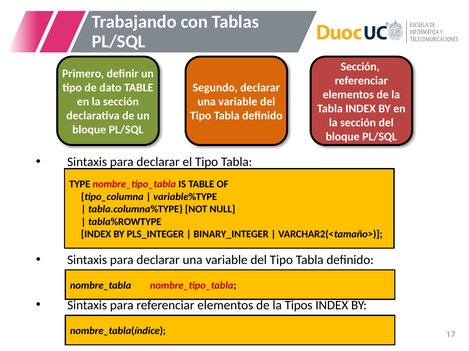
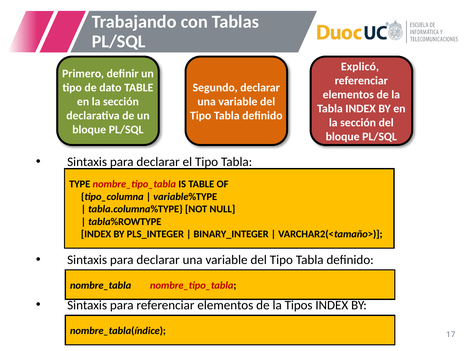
Sección: Sección -> Explicó (360, 67)
